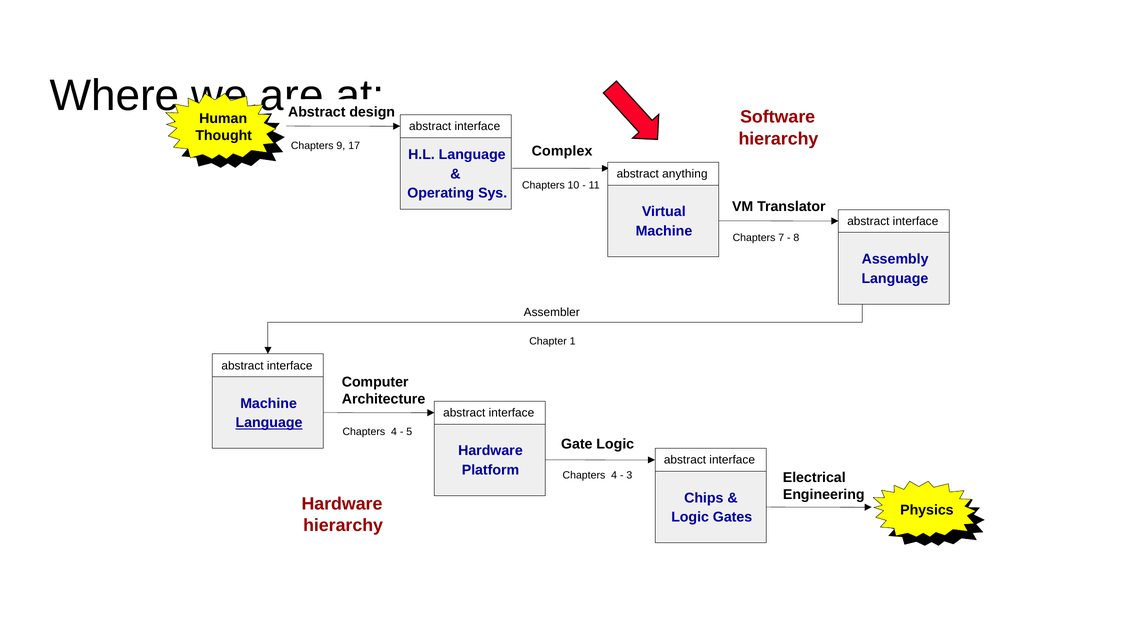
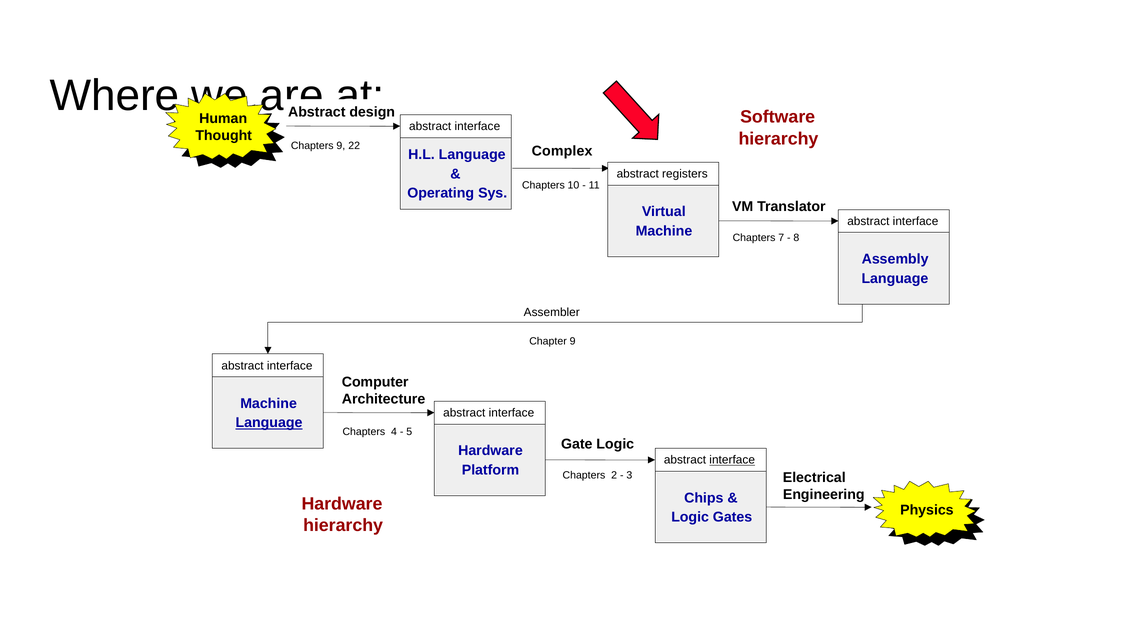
17: 17 -> 22 (354, 146)
anything: anything -> registers (685, 174)
Chapter 1: 1 -> 9 (573, 342)
interface underline: none -> present (732, 460)
4: 4 -> 2 (614, 476)
